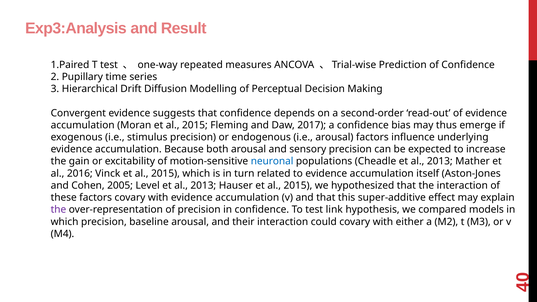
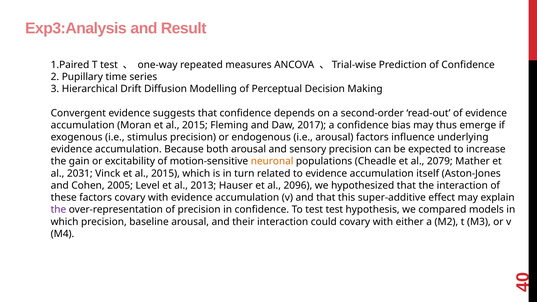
neuronal colour: blue -> orange (272, 161)
Cheadle et al 2013: 2013 -> 2079 (440, 161)
2016: 2016 -> 2031 (80, 173)
Hauser et al 2015: 2015 -> 2096 (298, 186)
test link: link -> test (334, 210)
